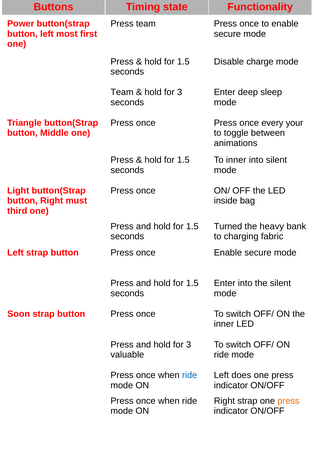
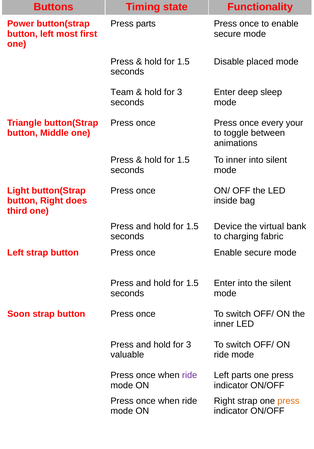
Press team: team -> parts (146, 24)
charge: charge -> placed (260, 62)
must: must -> does (76, 201)
Turned: Turned -> Device (228, 226)
heavy: heavy -> virtual (272, 226)
ride colour: blue -> purple (190, 375)
Left does: does -> parts (241, 375)
